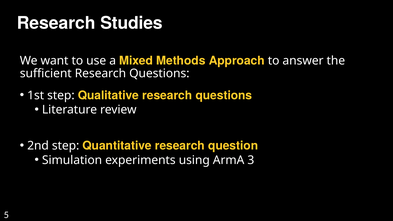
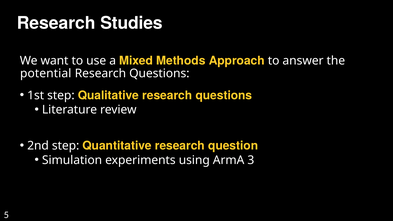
sufficient: sufficient -> potential (46, 74)
